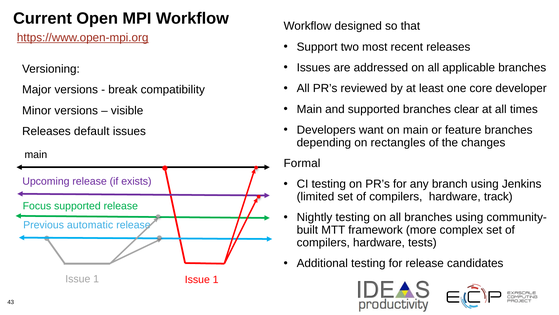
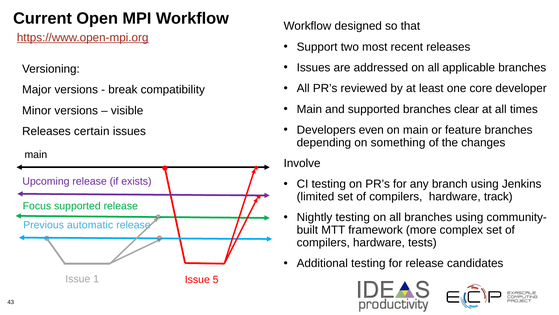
want: want -> even (371, 130)
default: default -> certain (92, 131)
rectangles: rectangles -> something (398, 142)
Formal: Formal -> Involve (302, 163)
1 Issue 1: 1 -> 5 (216, 279)
